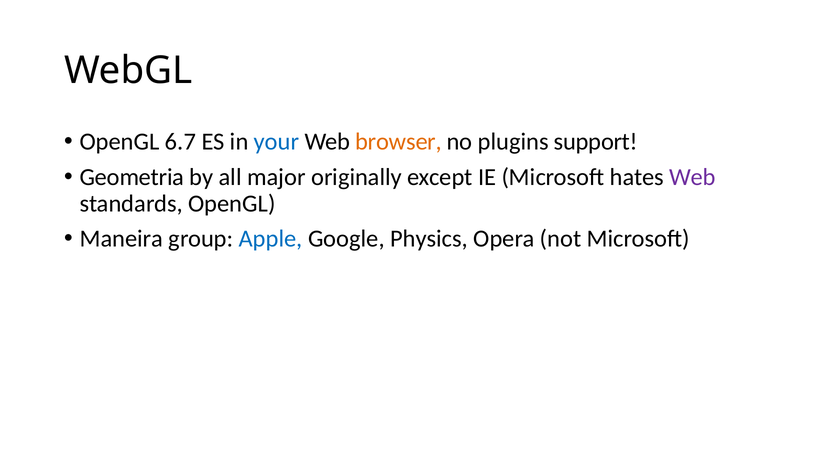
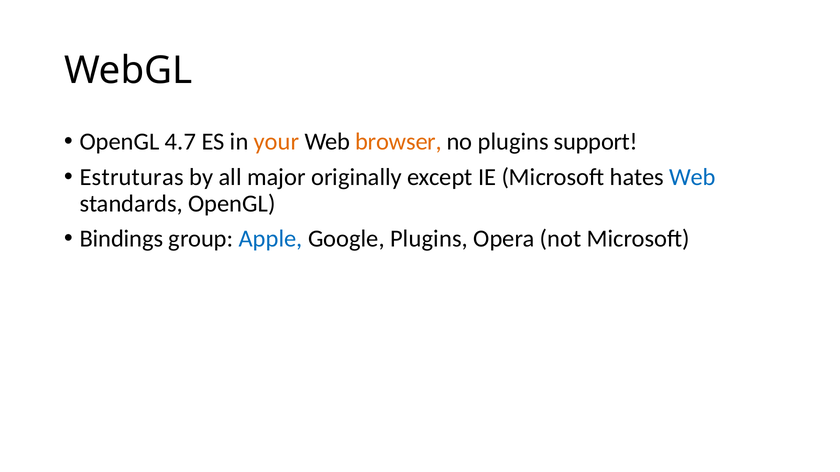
6.7: 6.7 -> 4.7 (180, 142)
your colour: blue -> orange (277, 142)
Geometria: Geometria -> Estruturas (132, 177)
Web colour: purple -> blue (693, 177)
Maneira: Maneira -> Bindings (121, 239)
Google Physics: Physics -> Plugins (429, 239)
